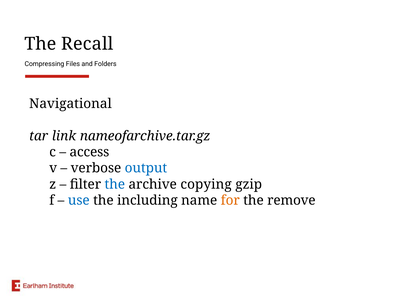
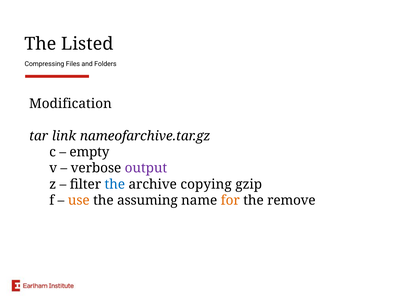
Recall: Recall -> Listed (87, 44)
Navigational: Navigational -> Modification (70, 104)
access: access -> empty (89, 152)
output colour: blue -> purple (146, 168)
use colour: blue -> orange (79, 201)
including: including -> assuming (147, 201)
